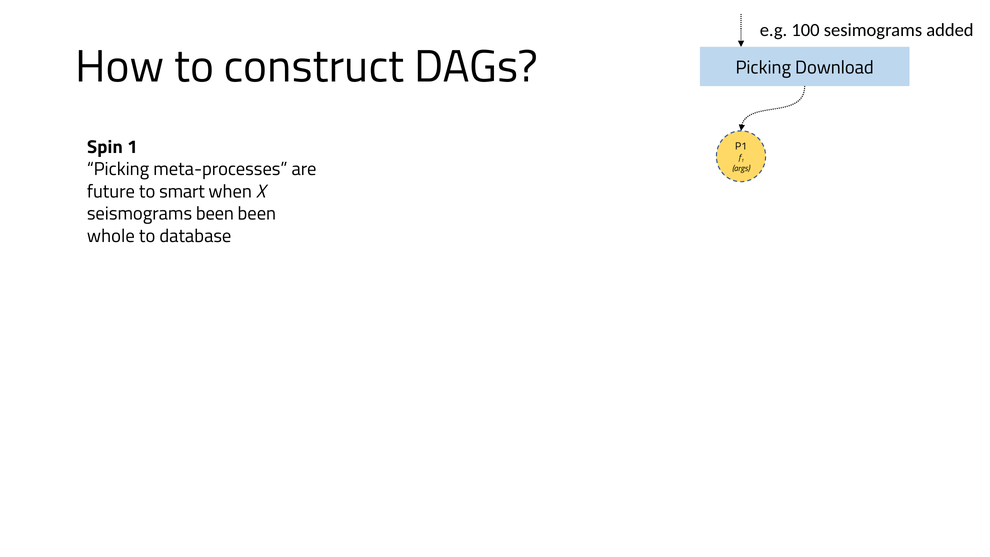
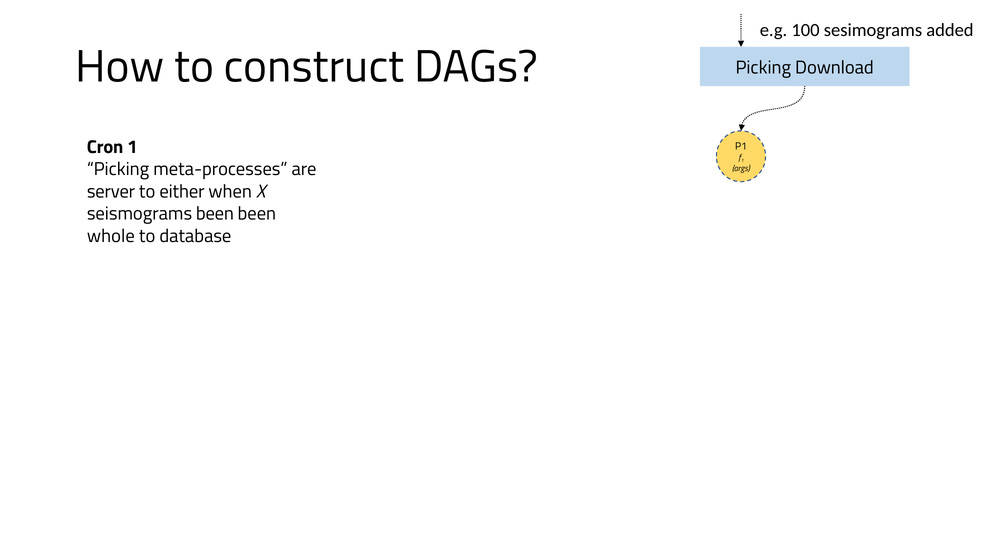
Spin: Spin -> Cron (105, 147)
future: future -> server (111, 191)
smart: smart -> either (182, 191)
